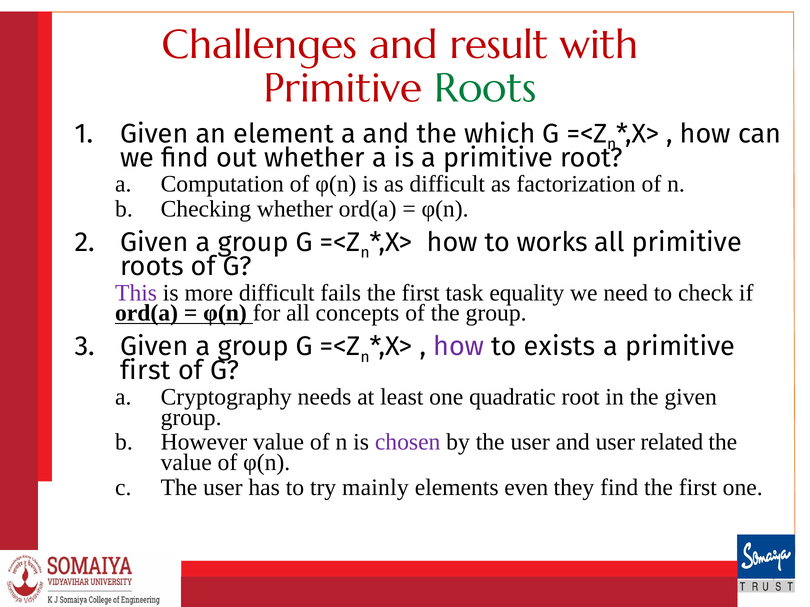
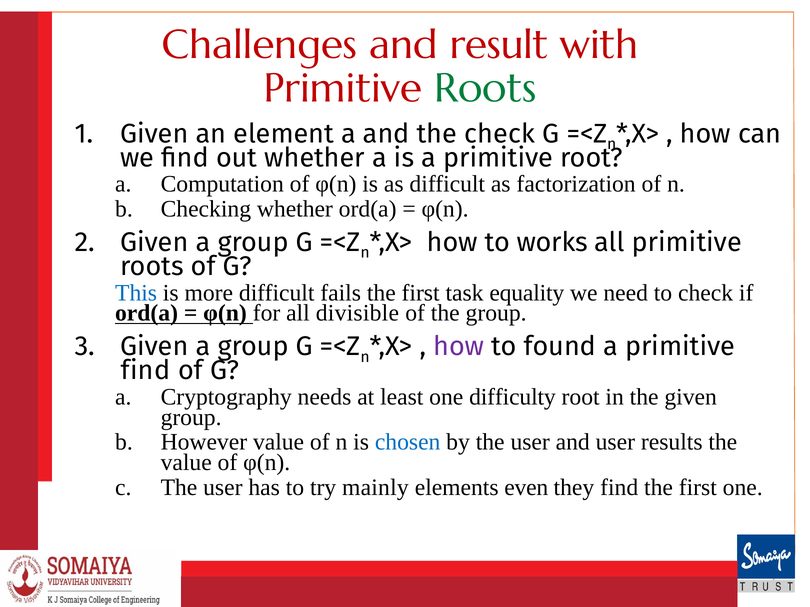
the which: which -> check (500, 134)
This colour: purple -> blue (136, 293)
concepts: concepts -> divisible (357, 313)
exists: exists -> found (560, 347)
first: first -> find (145, 371)
quadratic: quadratic -> difficulty (512, 397)
chosen colour: purple -> blue (408, 443)
related: related -> results (672, 443)
